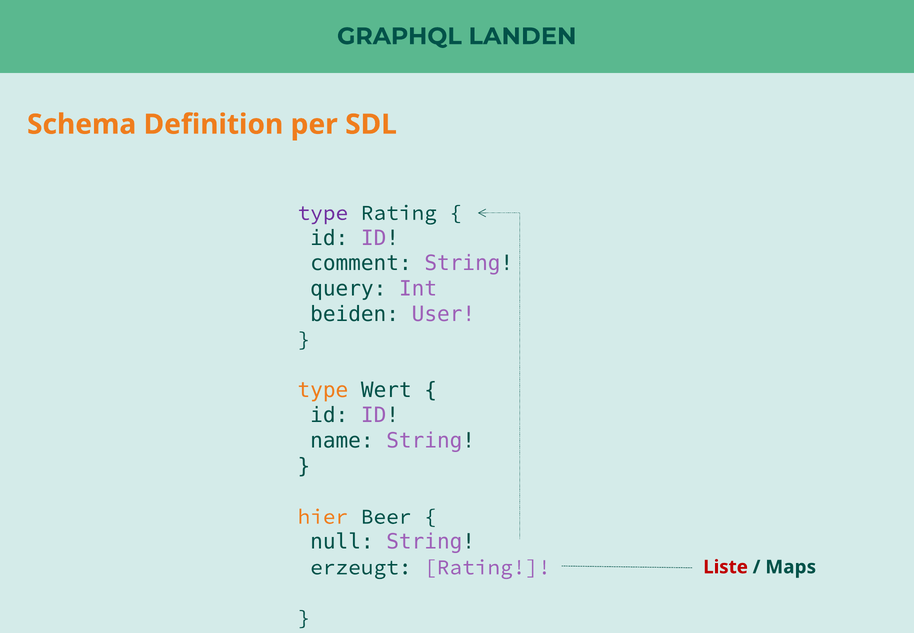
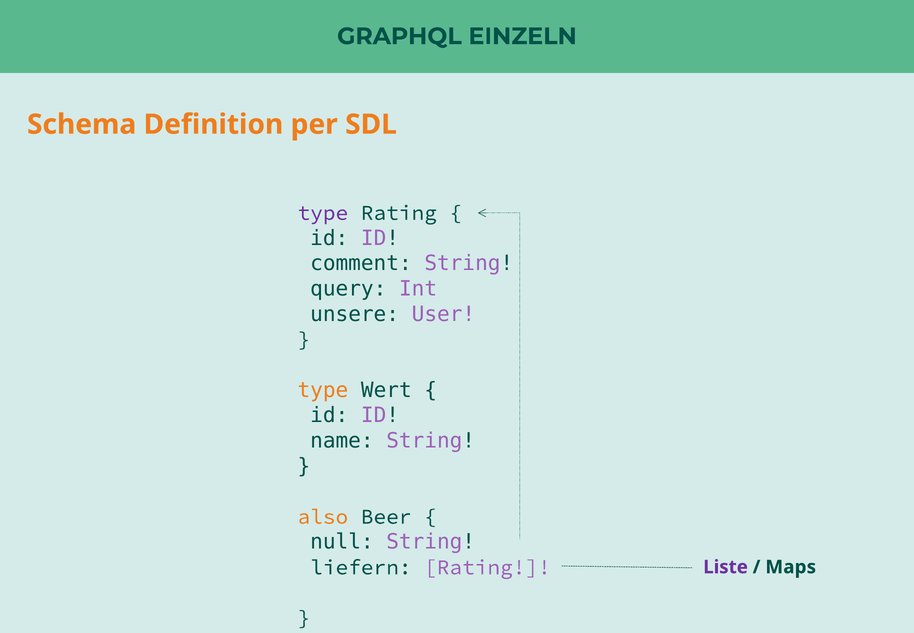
LANDEN: LANDEN -> EINZELN (523, 36)
beiden: beiden -> unsere (355, 314)
hier: hier -> also (323, 517)
erzeugt: erzeugt -> liefern (361, 567)
Liste colour: red -> purple (726, 567)
